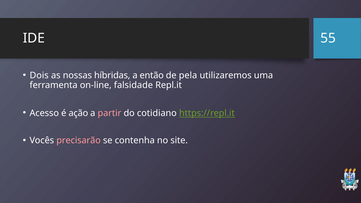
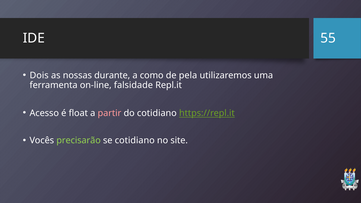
híbridas: híbridas -> durante (112, 75)
então: então -> como (152, 75)
ação: ação -> float (78, 113)
precisarão colour: pink -> light green (79, 140)
se contenha: contenha -> cotidiano (135, 140)
